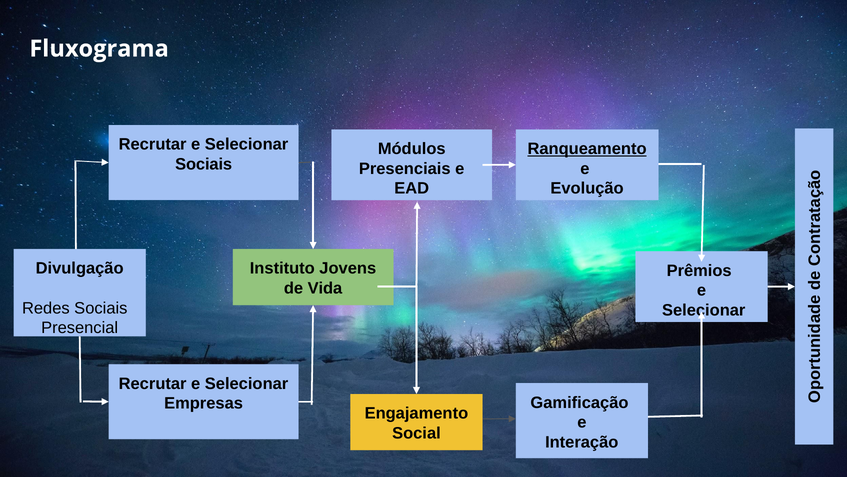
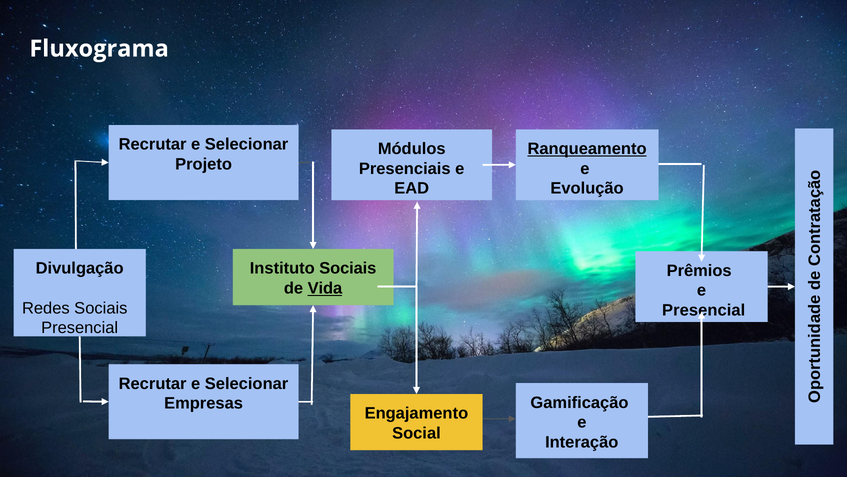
Sociais: Sociais -> Projeto (204, 164)
Instituto Jovens: Jovens -> Sociais (348, 268)
Vida underline: none -> present (325, 288)
Selecionar: Selecionar -> Presencial (704, 310)
